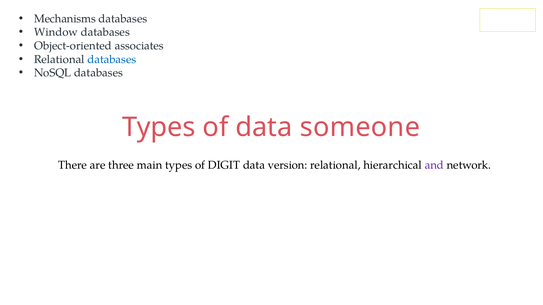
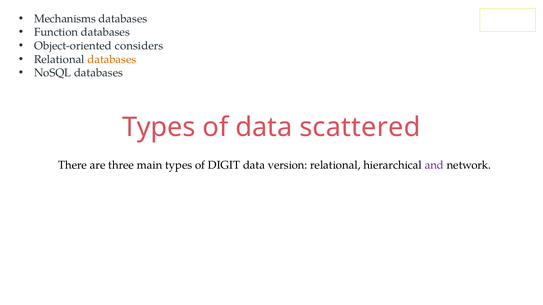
Window: Window -> Function (56, 32)
associates: associates -> considers (139, 46)
databases colour: blue -> orange (112, 59)
someone: someone -> scattered (360, 127)
